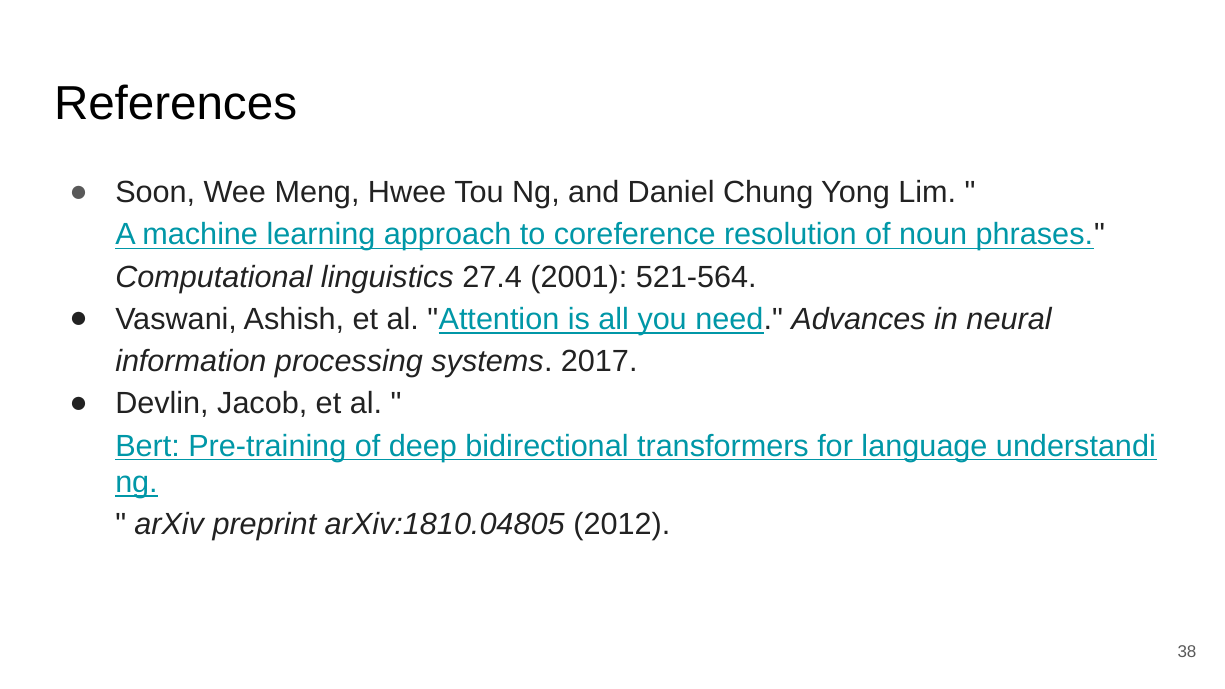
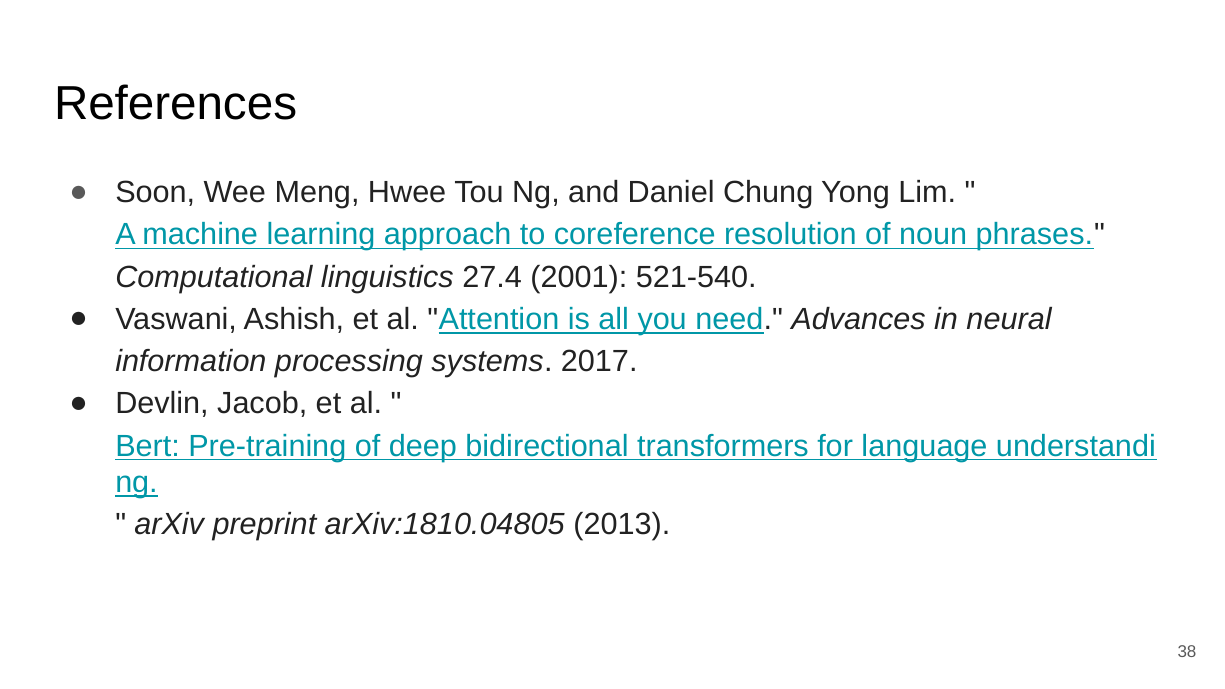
521-564: 521-564 -> 521-540 (696, 277)
2012: 2012 -> 2013 (622, 525)
